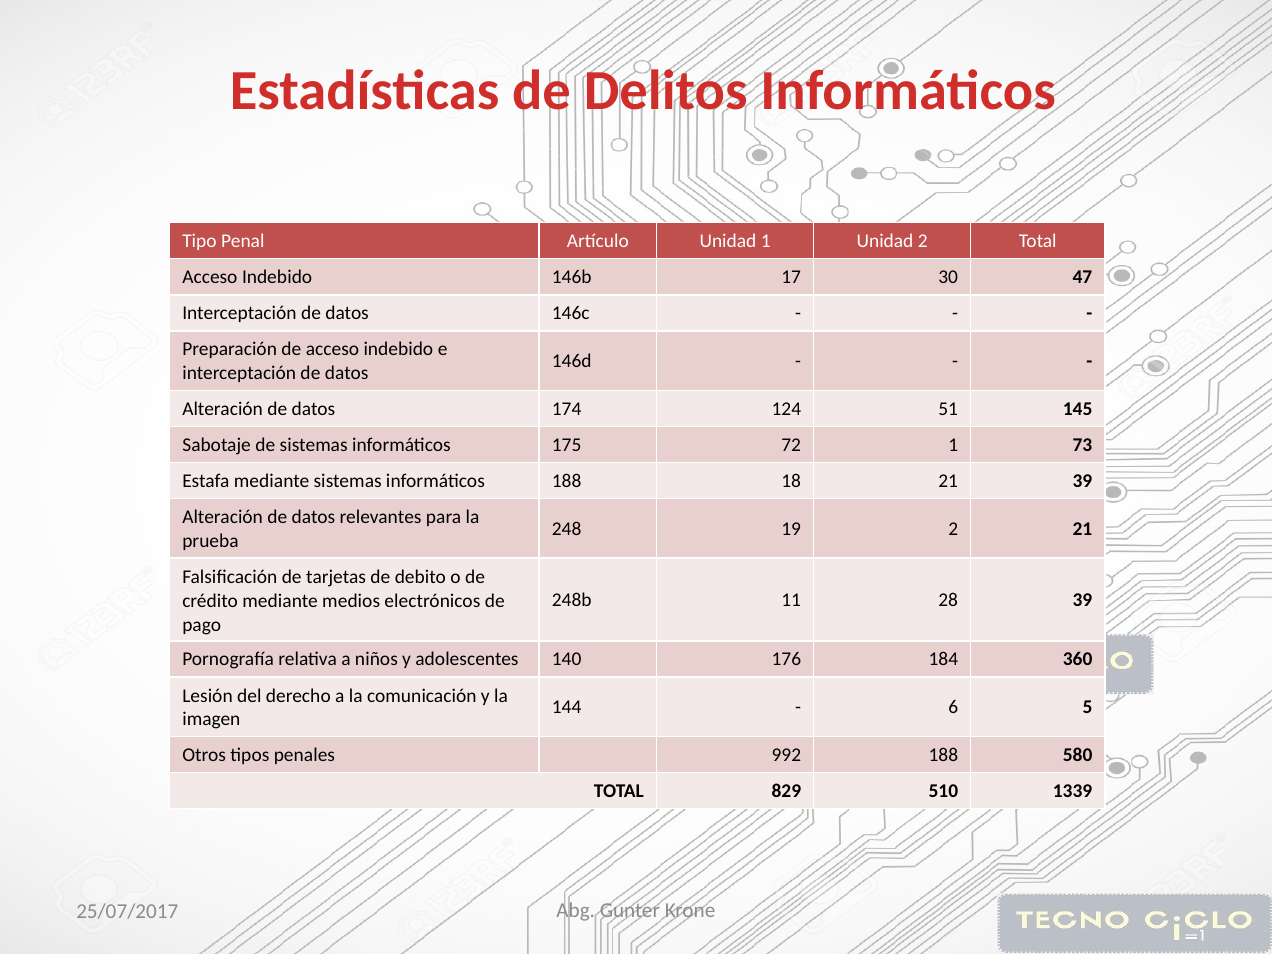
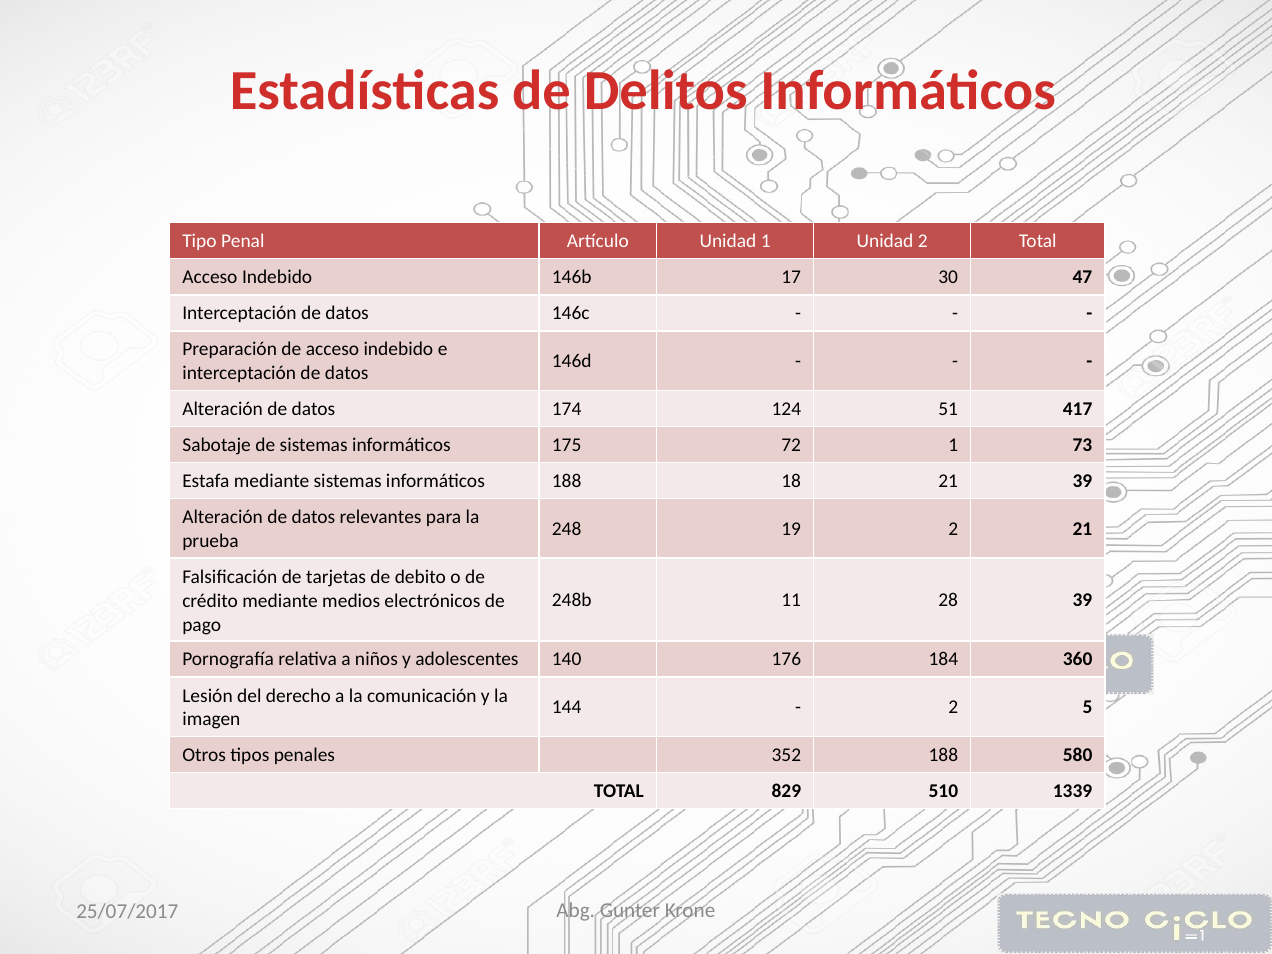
145: 145 -> 417 (1078, 409)
6: 6 -> 2 (953, 707)
992: 992 -> 352 (786, 755)
